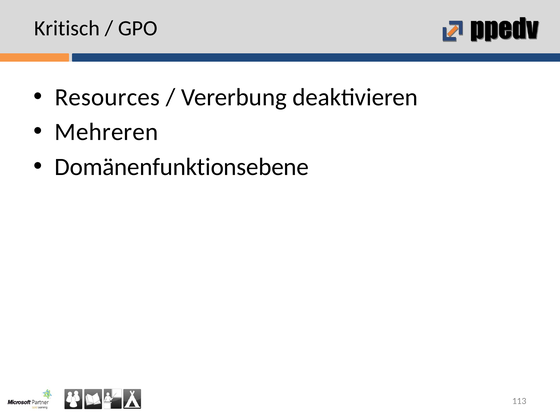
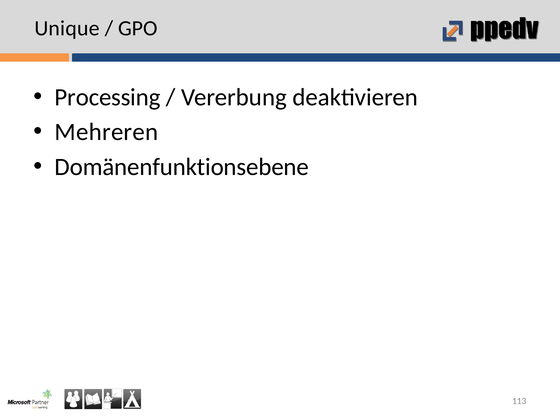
Kritisch: Kritisch -> Unique (67, 28)
Resources: Resources -> Processing (107, 97)
